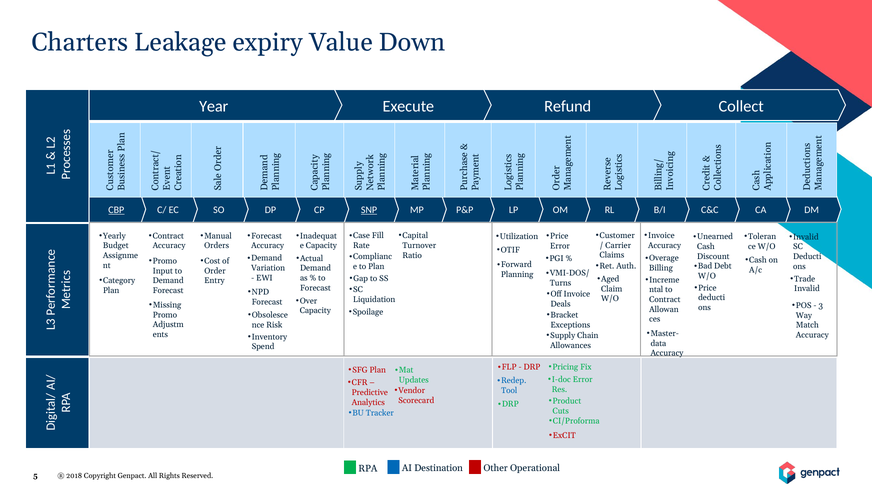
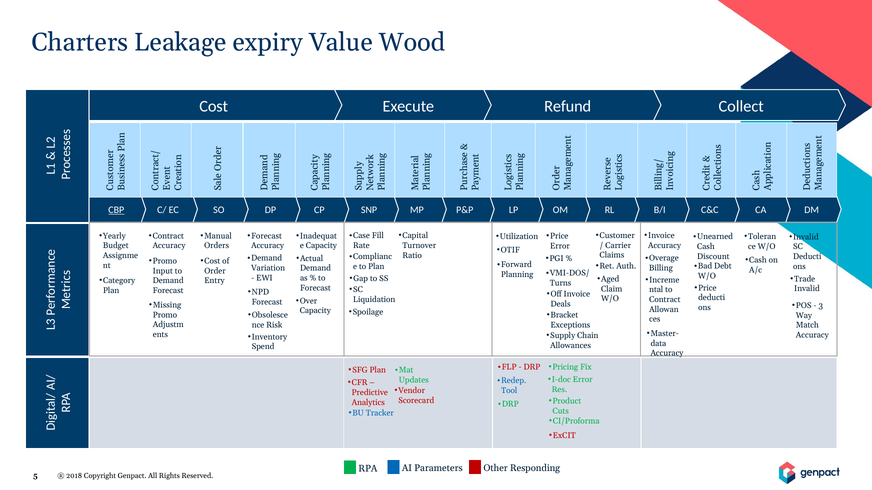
Down: Down -> Wood (412, 43)
Year: Year -> Cost (214, 106)
SNP underline: present -> none (369, 210)
Destination: Destination -> Parameters (439, 469)
Operational: Operational -> Responding (535, 469)
